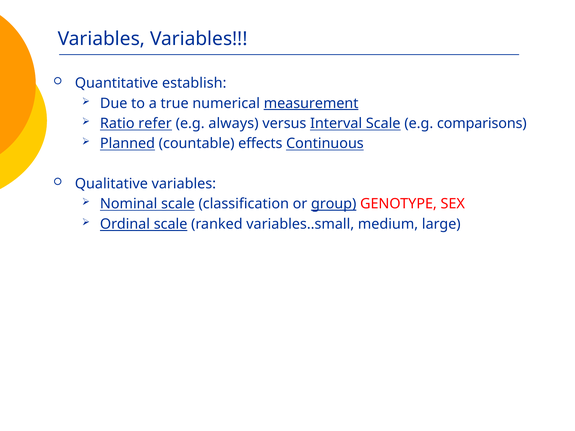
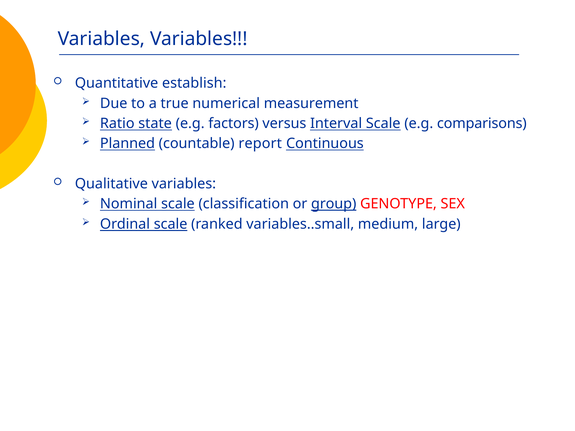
measurement underline: present -> none (311, 103)
refer: refer -> state (155, 124)
always: always -> factors (234, 124)
effects: effects -> report (260, 144)
